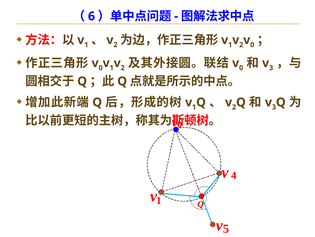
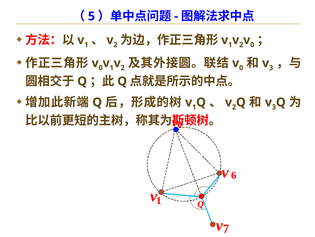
6: 6 -> 5 (91, 16)
4: 4 -> 6 (234, 175)
5: 5 -> 7 (226, 228)
